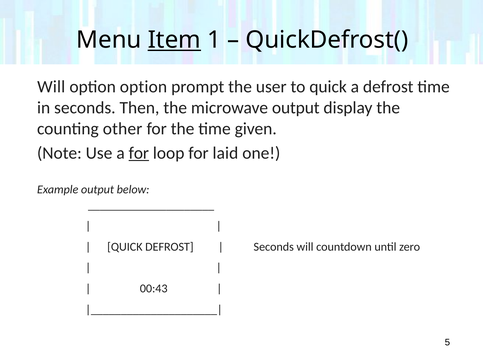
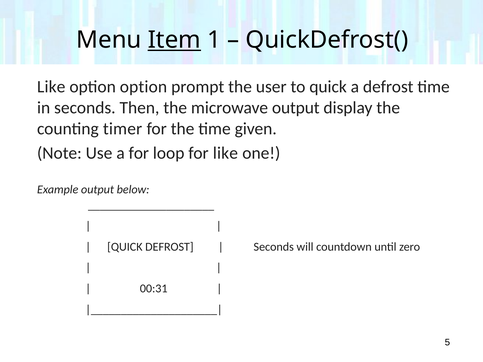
Will: Will -> Like (51, 87)
other: other -> timer (123, 129)
for underline: present -> none (139, 153)
for laid: laid -> like (225, 153)
00:43: 00:43 -> 00:31 (154, 289)
